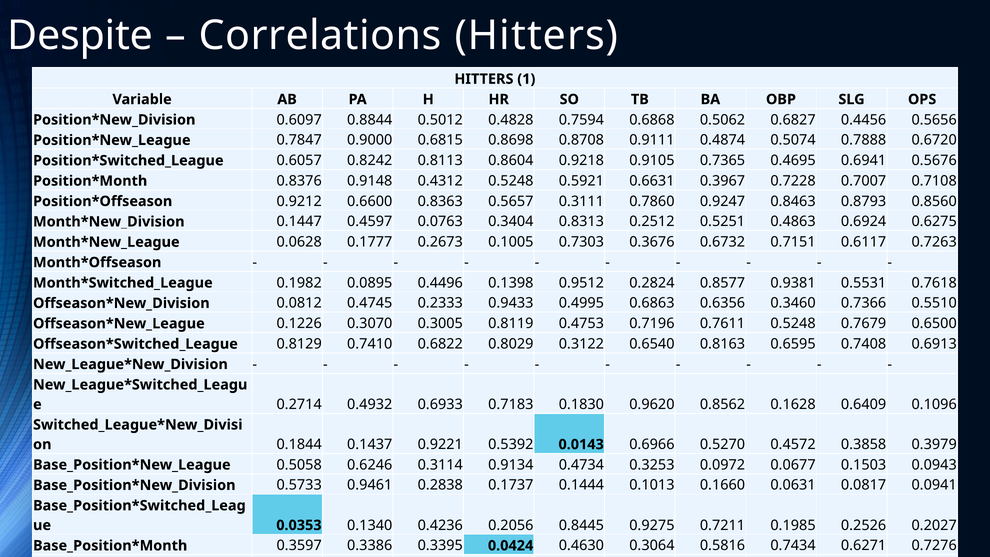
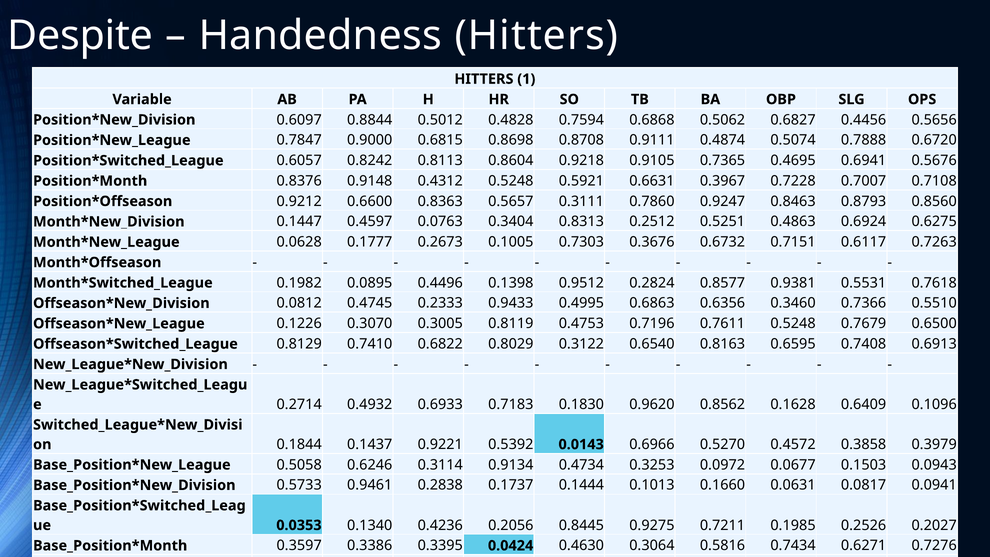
Correlations: Correlations -> Handedness (320, 36)
